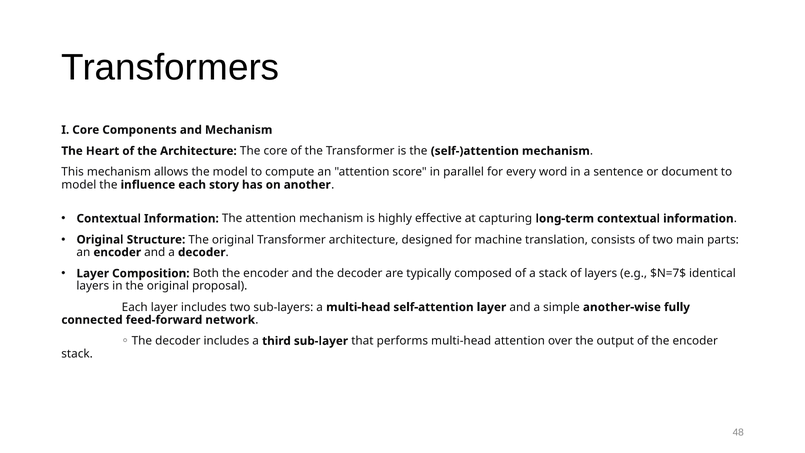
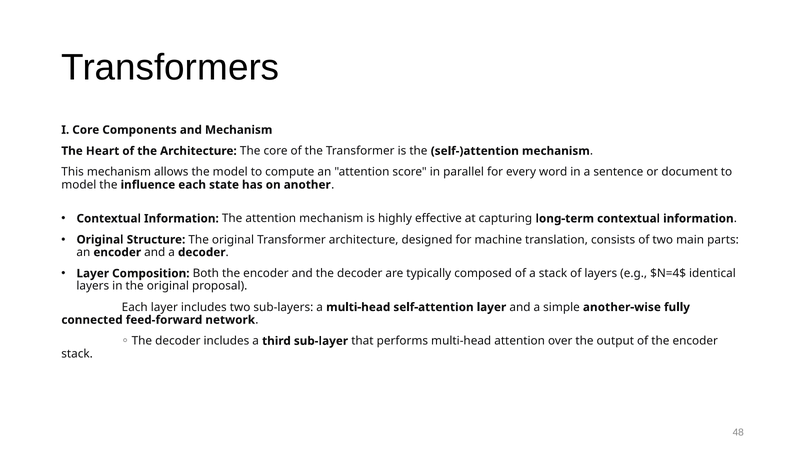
story: story -> state (224, 185)
$N=7$: $N=7$ -> $N=4$ (668, 273)
